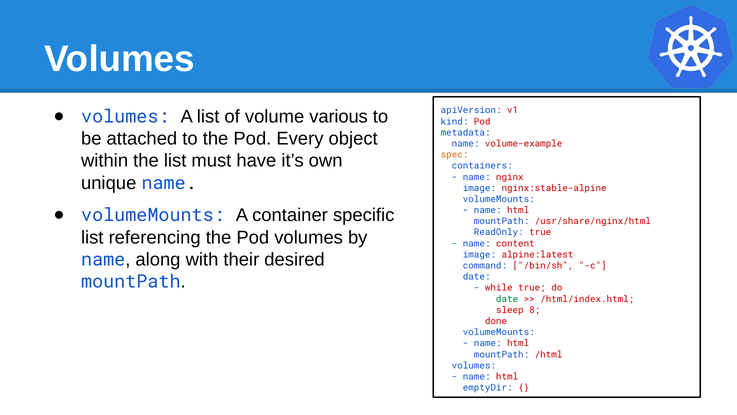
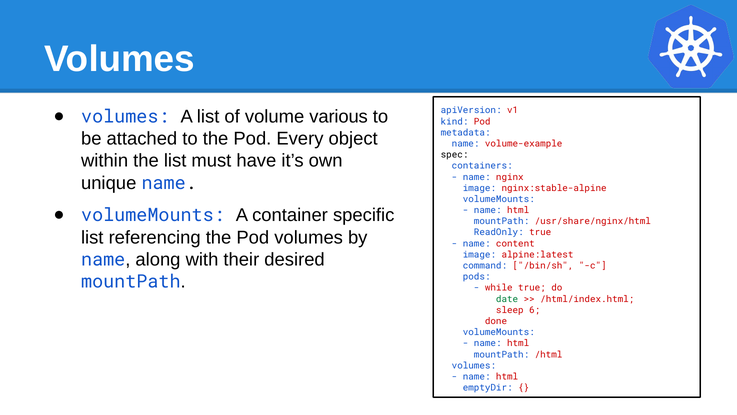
spec colour: orange -> black (455, 155)
date: date -> pods (477, 277)
8: 8 -> 6 (535, 310)
